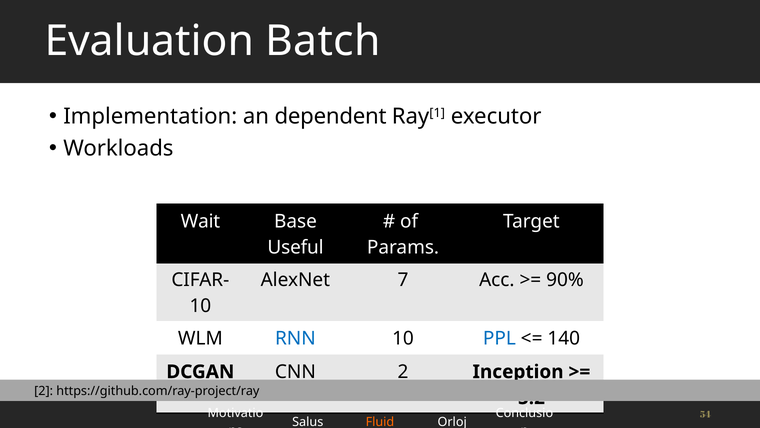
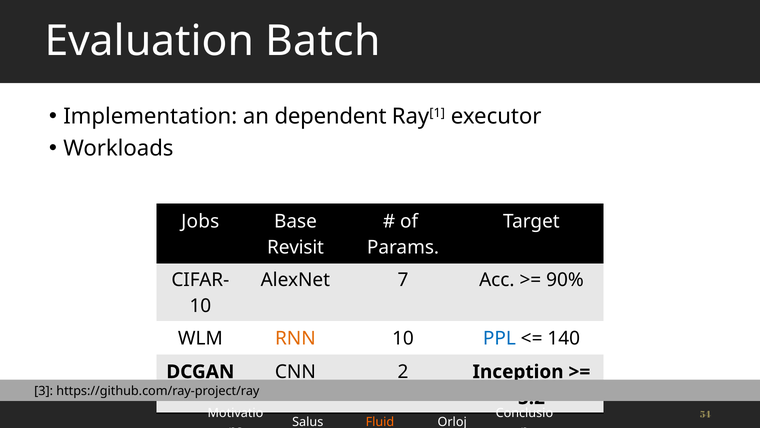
Wait: Wait -> Jobs (200, 221)
Useful: Useful -> Revisit (296, 247)
RNN colour: blue -> orange (295, 338)
2: 2 -> 3 (44, 391)
